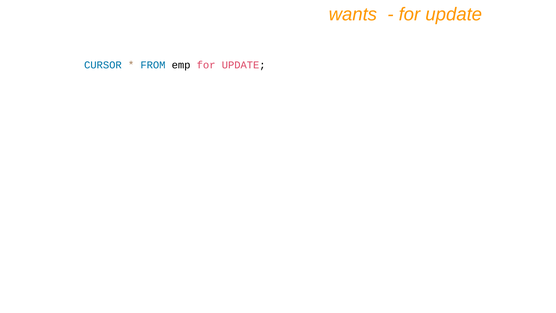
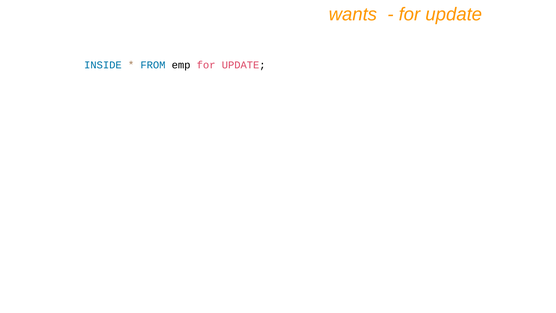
CURSOR: CURSOR -> INSIDE (103, 65)
